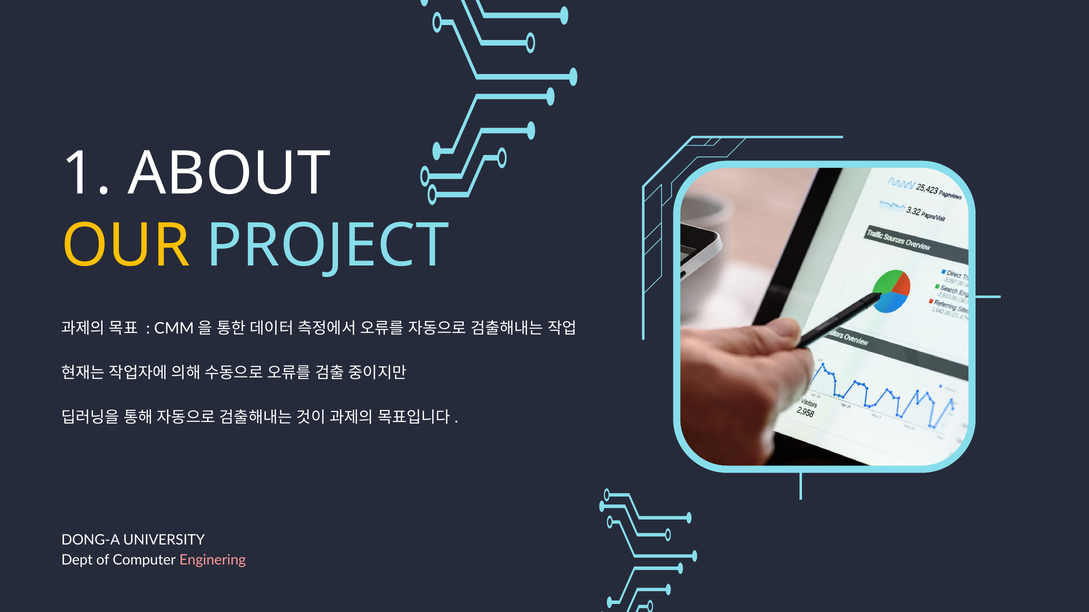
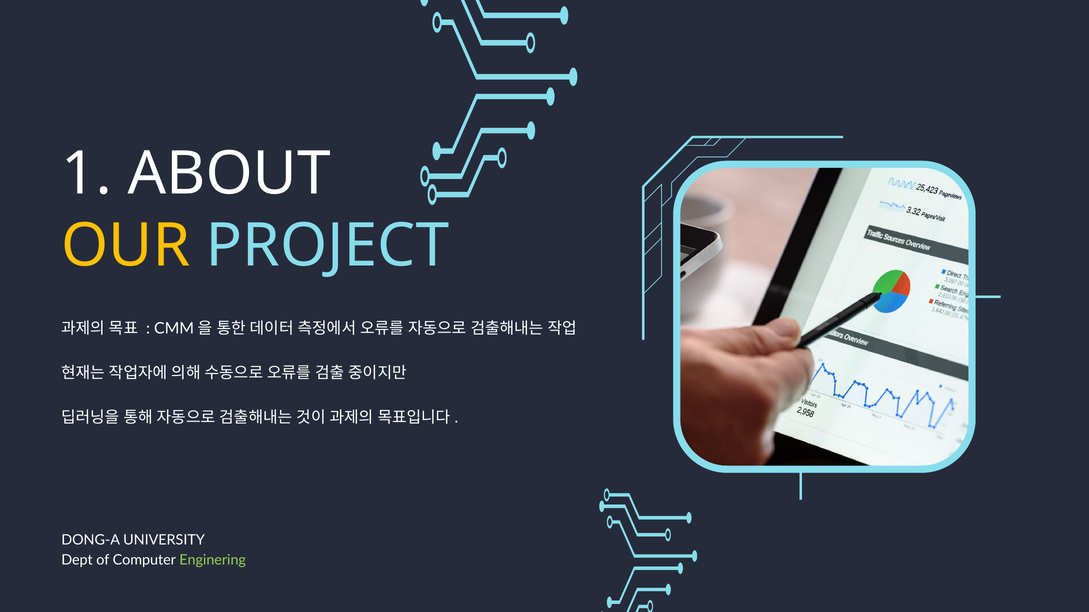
Enginering colour: pink -> light green (213, 560)
